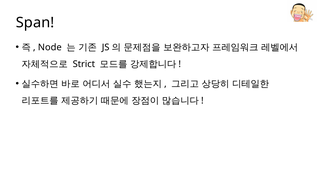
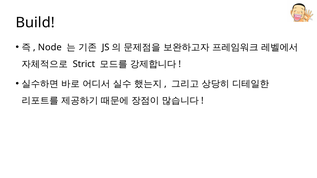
Span: Span -> Build (35, 23)
